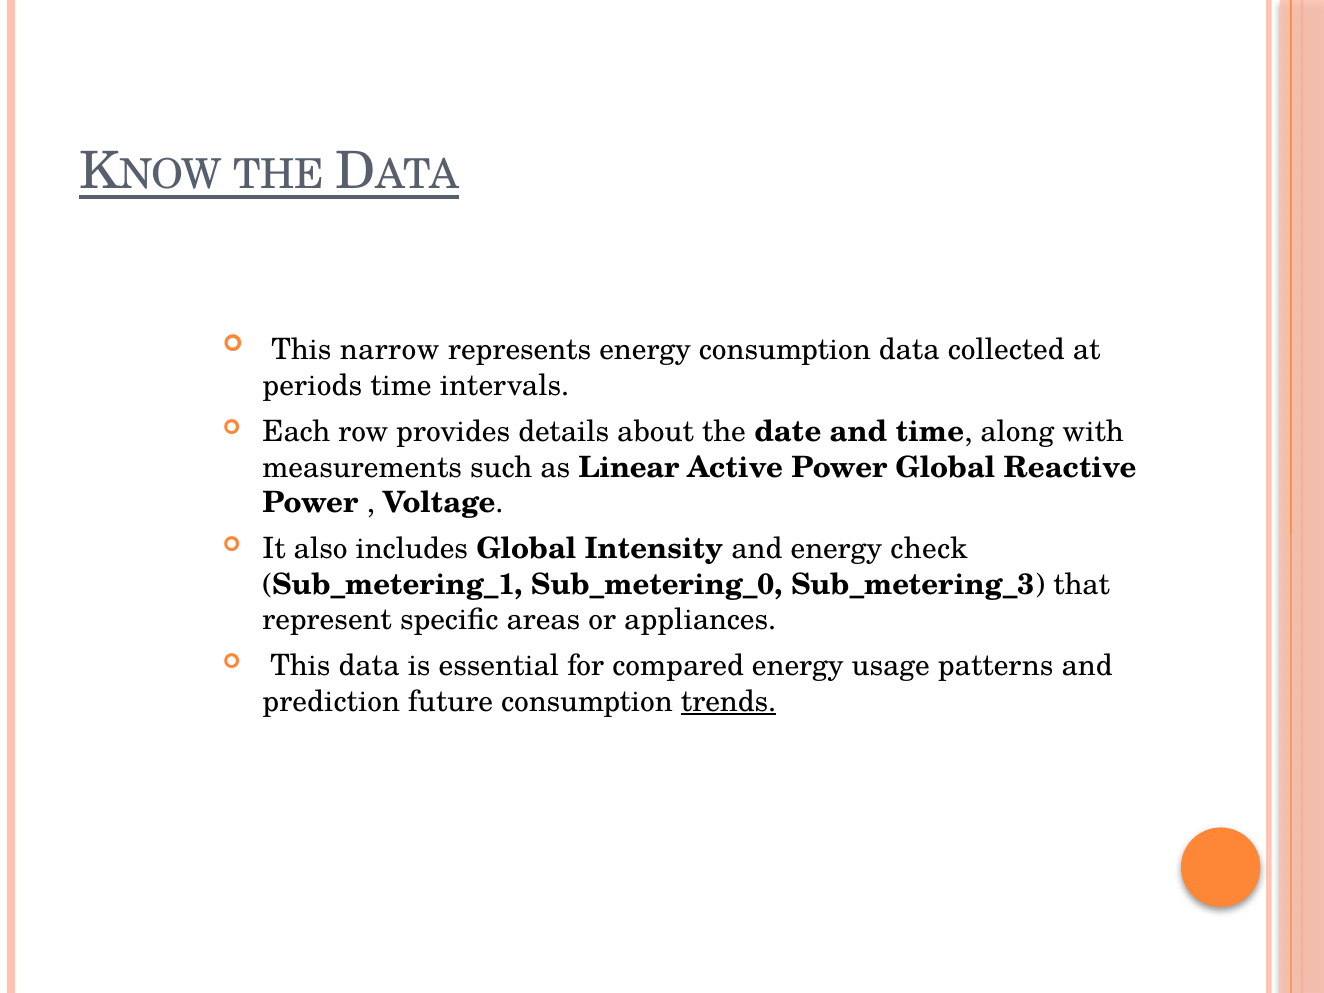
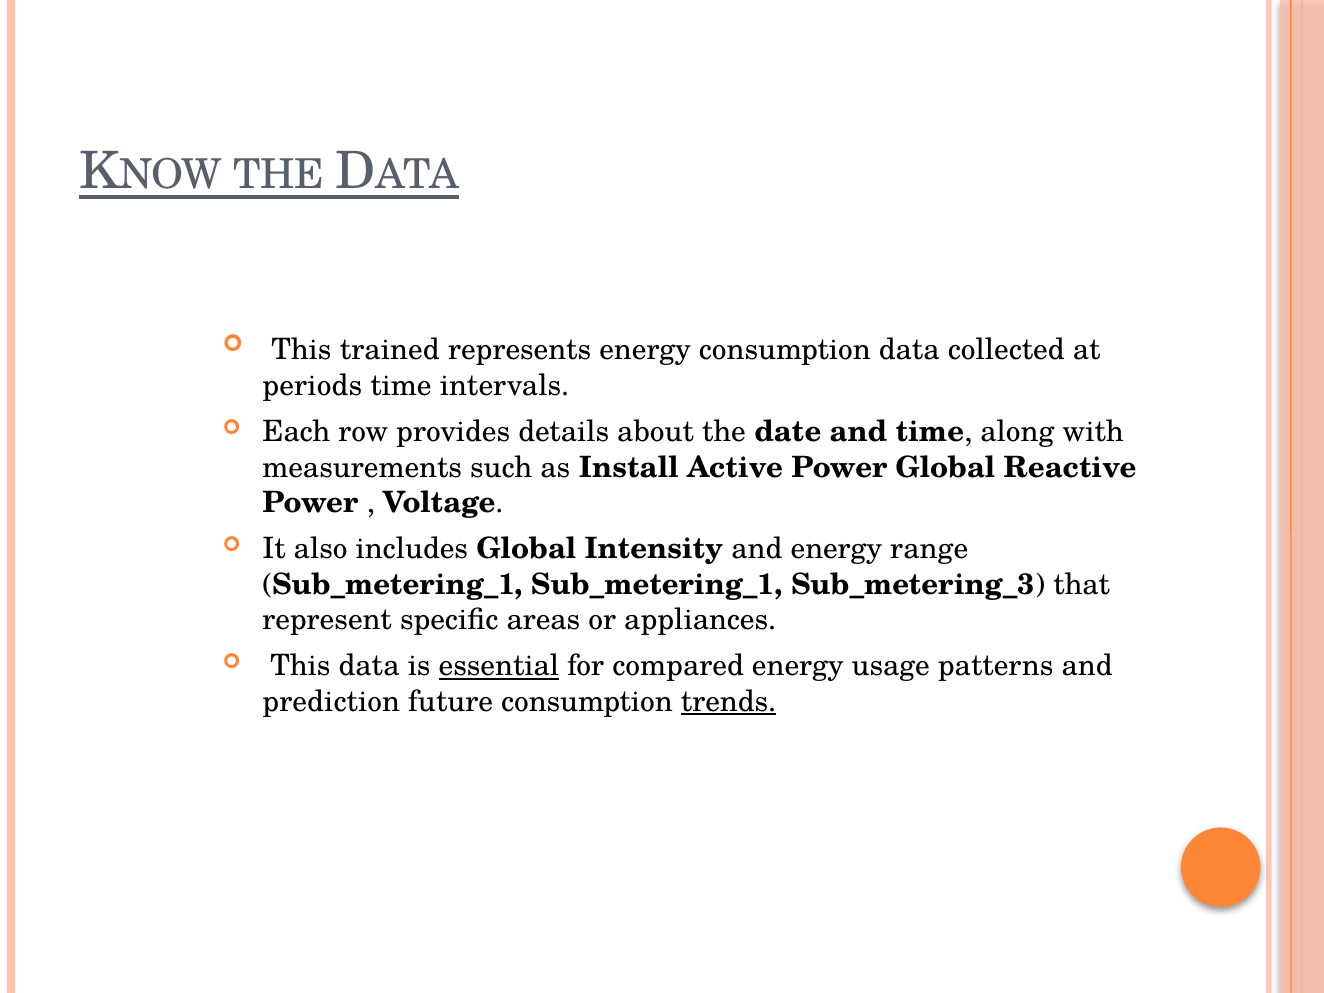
narrow: narrow -> trained (390, 350)
Linear: Linear -> Install (629, 468)
check: check -> range (929, 549)
Sub_metering_1 Sub_metering_0: Sub_metering_0 -> Sub_metering_1 (657, 584)
essential underline: none -> present (499, 666)
